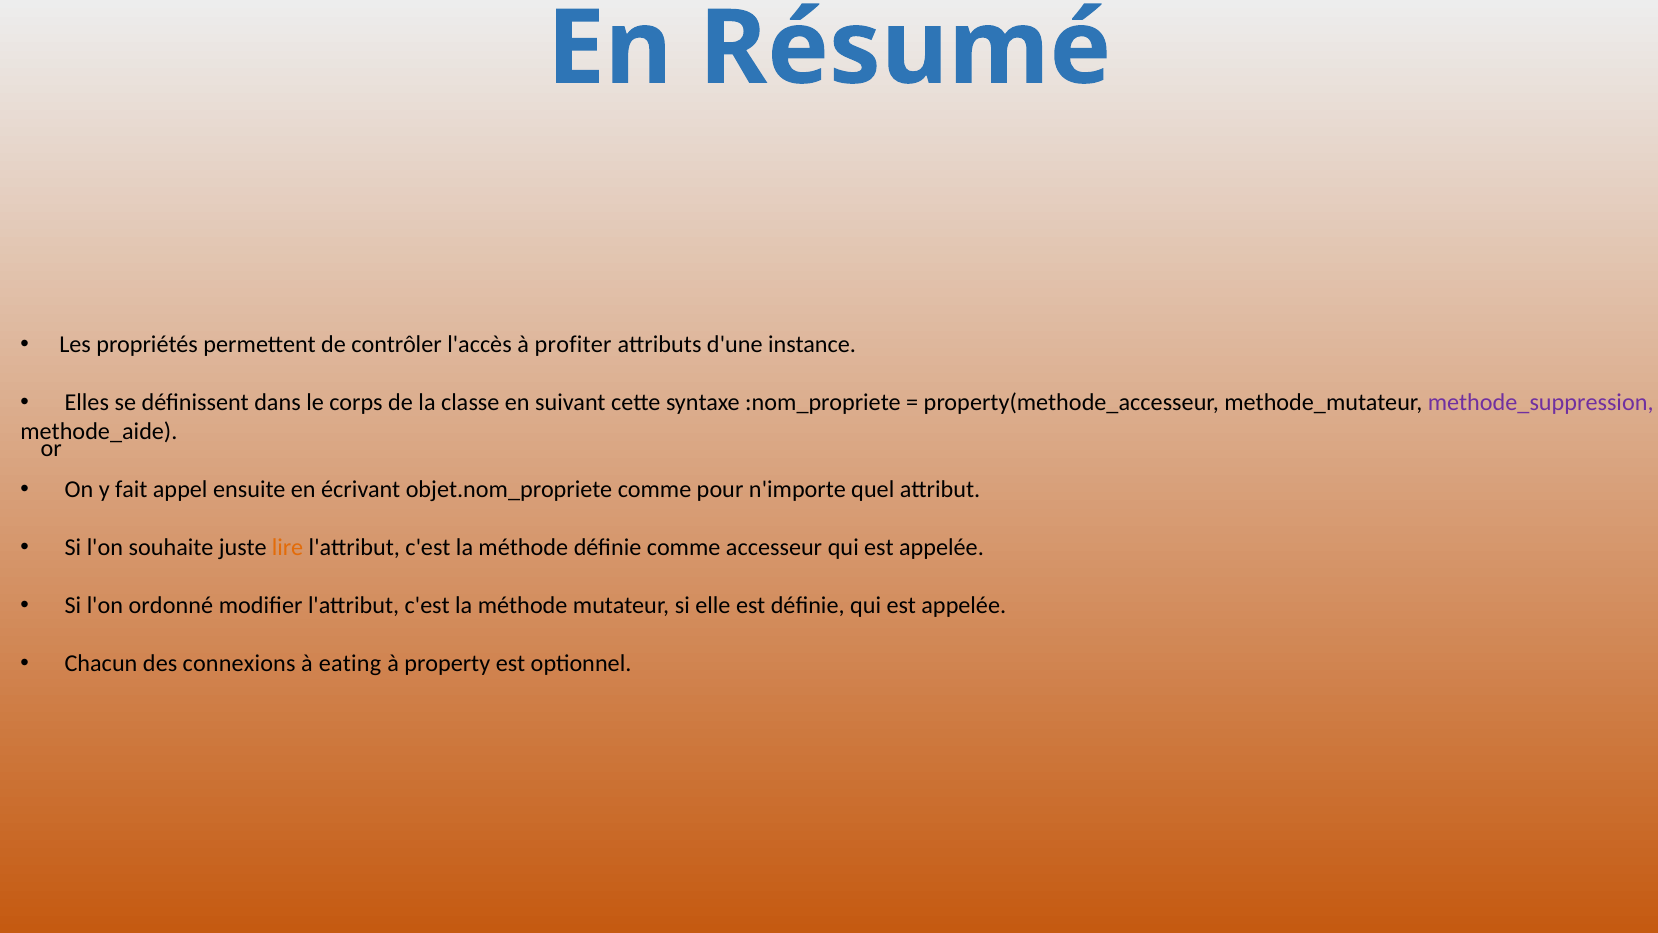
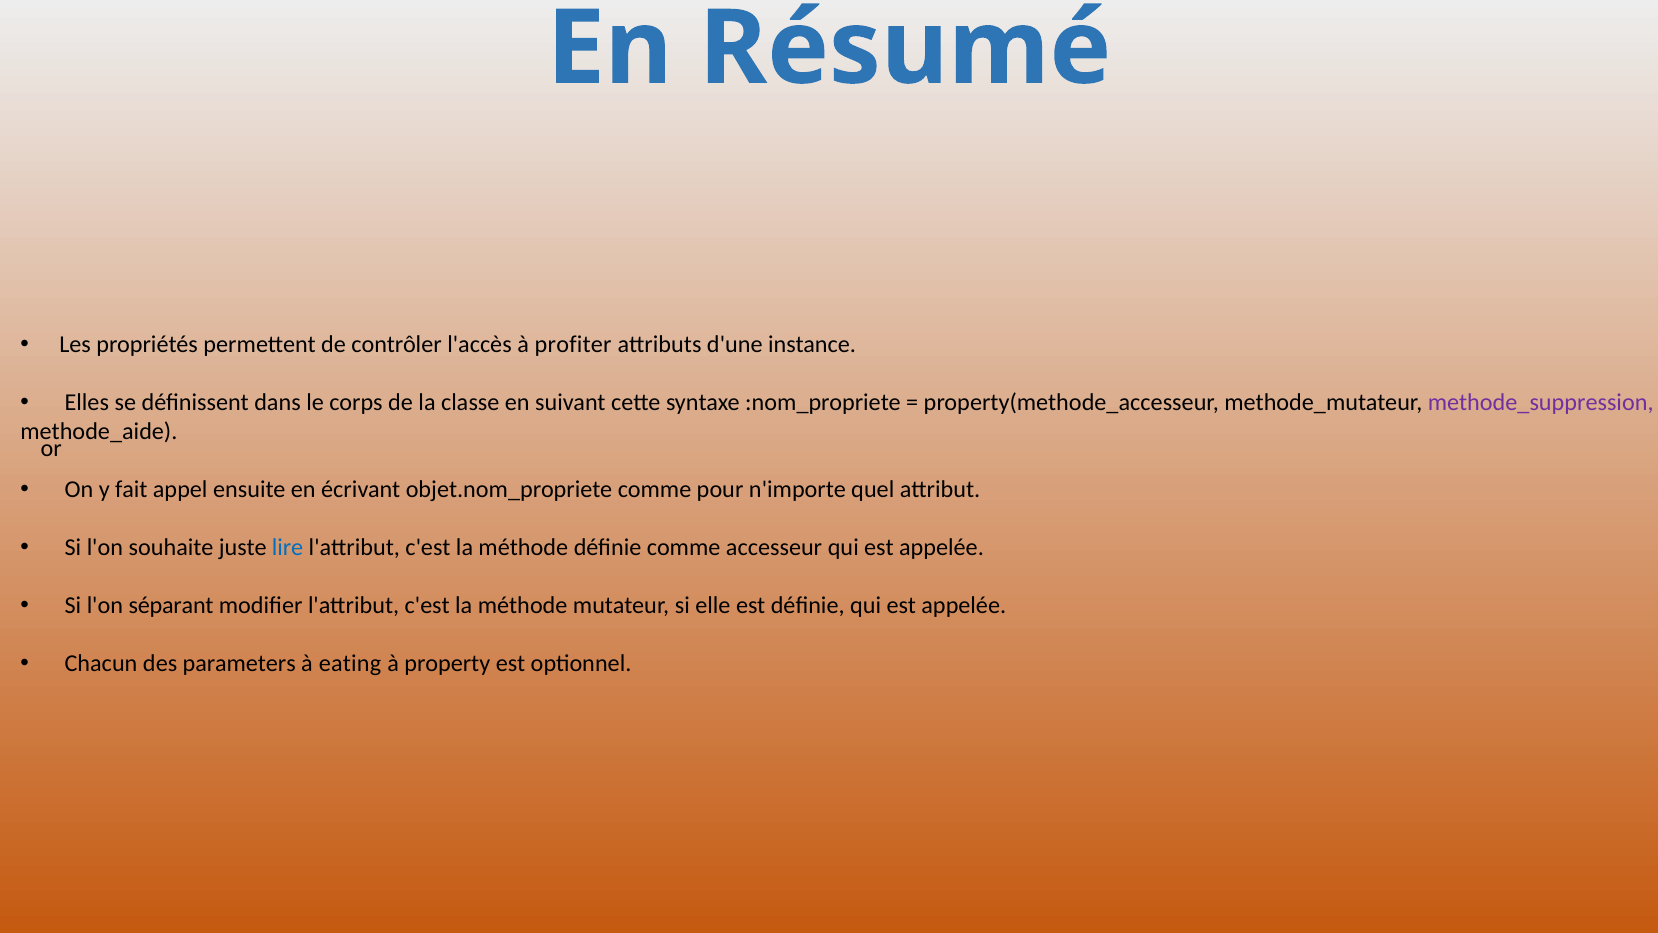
lire colour: orange -> blue (288, 548)
ordonné: ordonné -> séparant (171, 606)
connexions: connexions -> parameters (239, 664)
